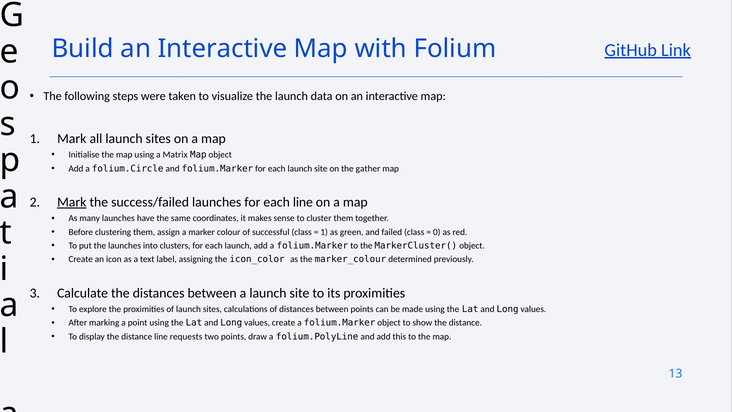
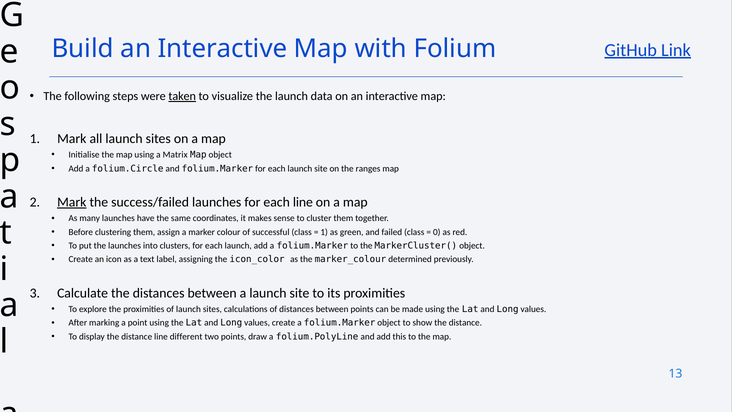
taken underline: none -> present (182, 96)
gather: gather -> ranges (368, 168)
requests: requests -> different (186, 336)
